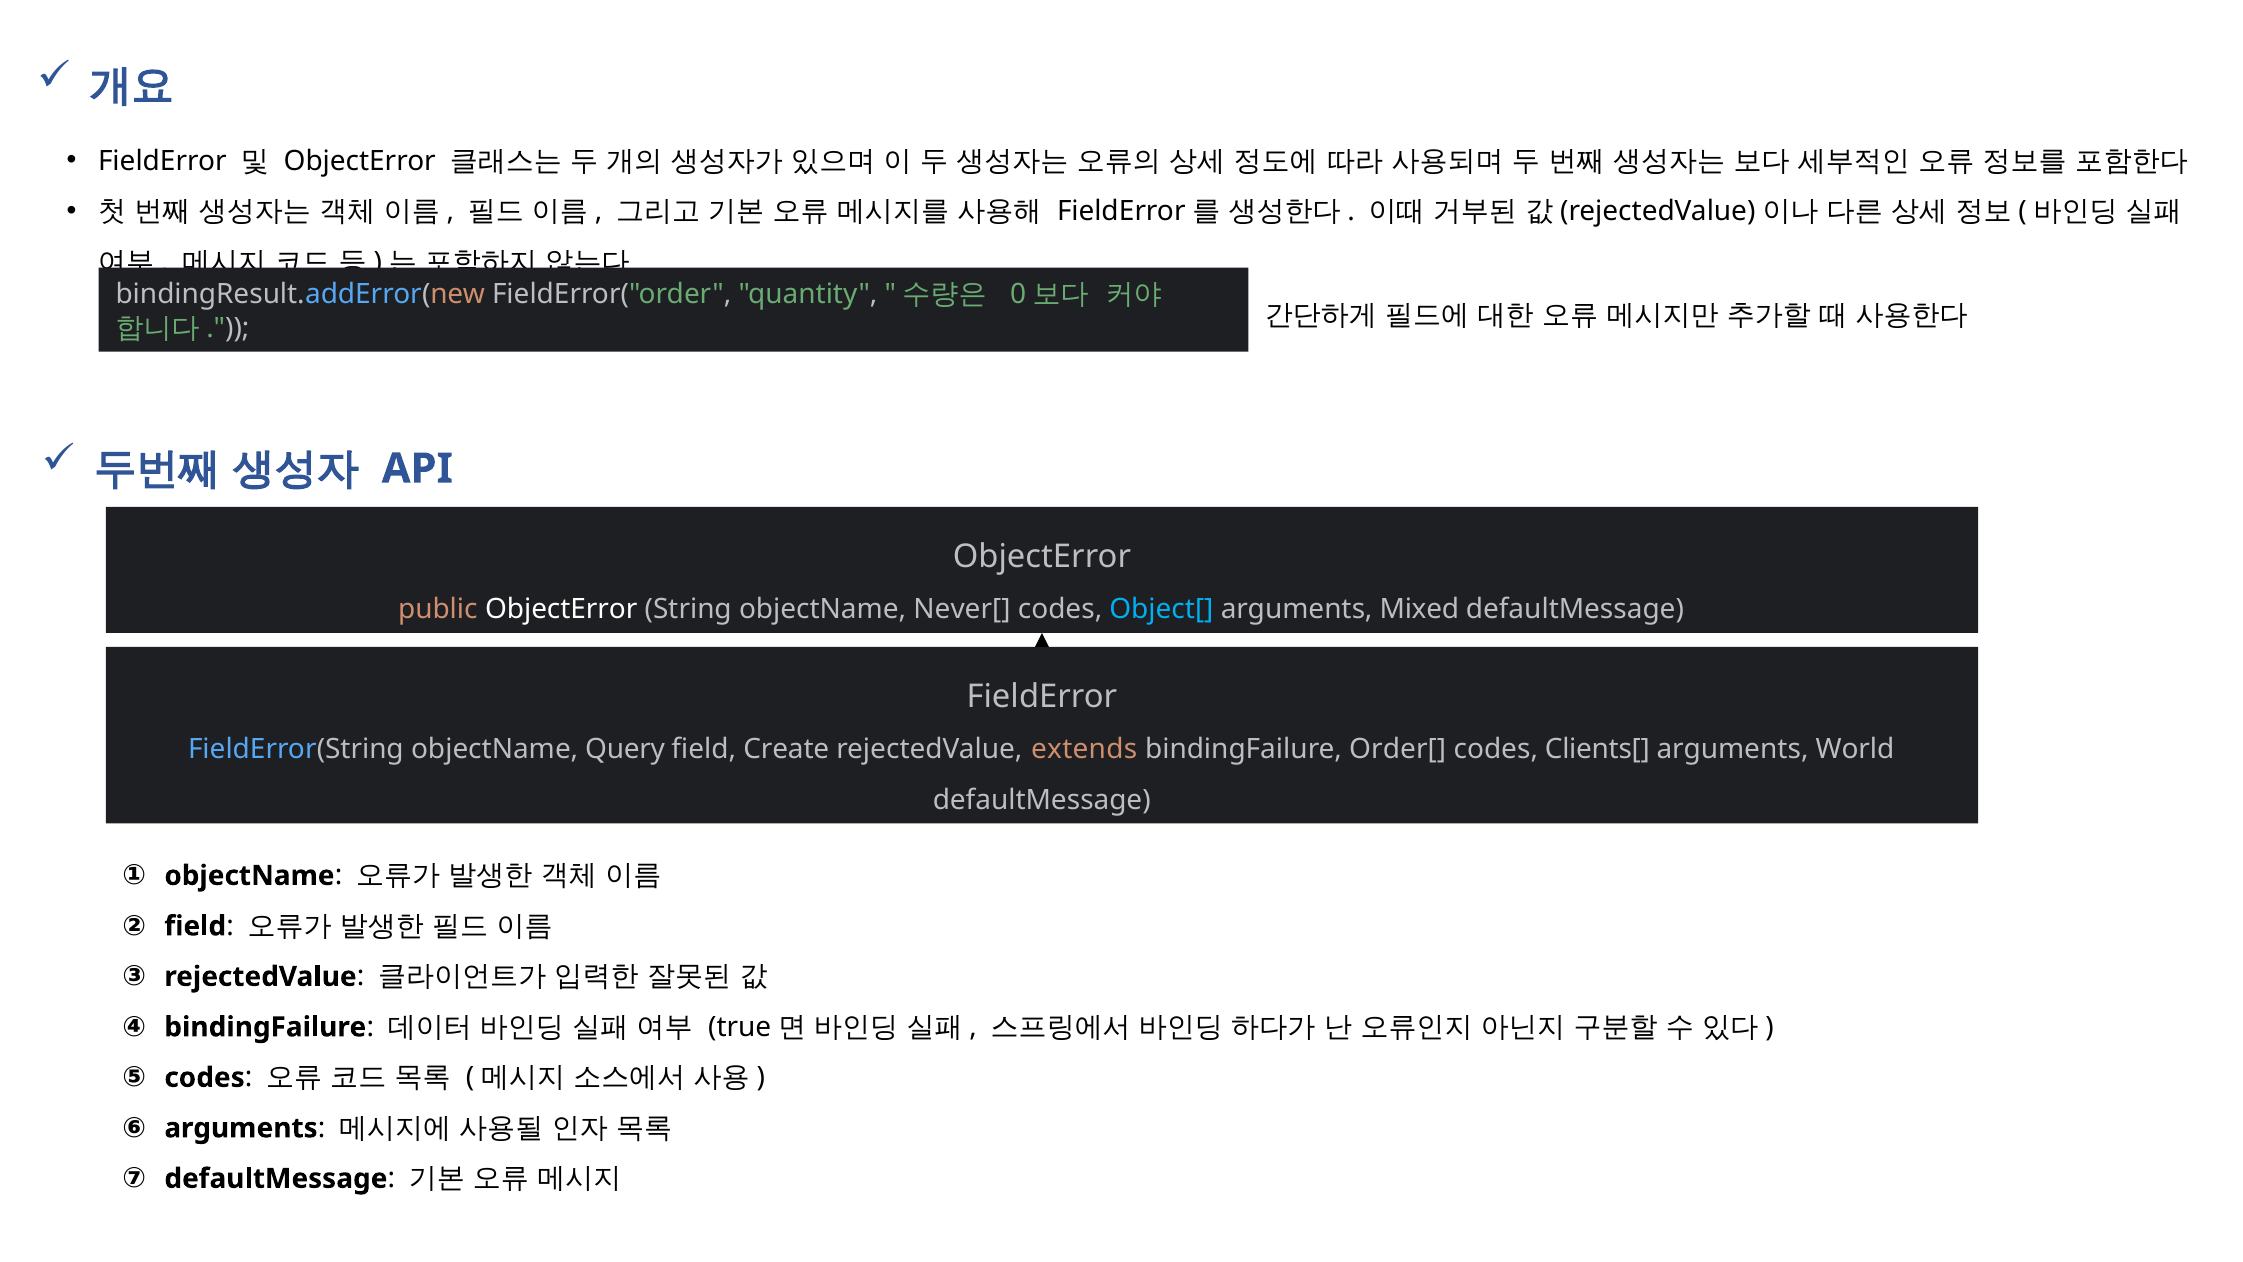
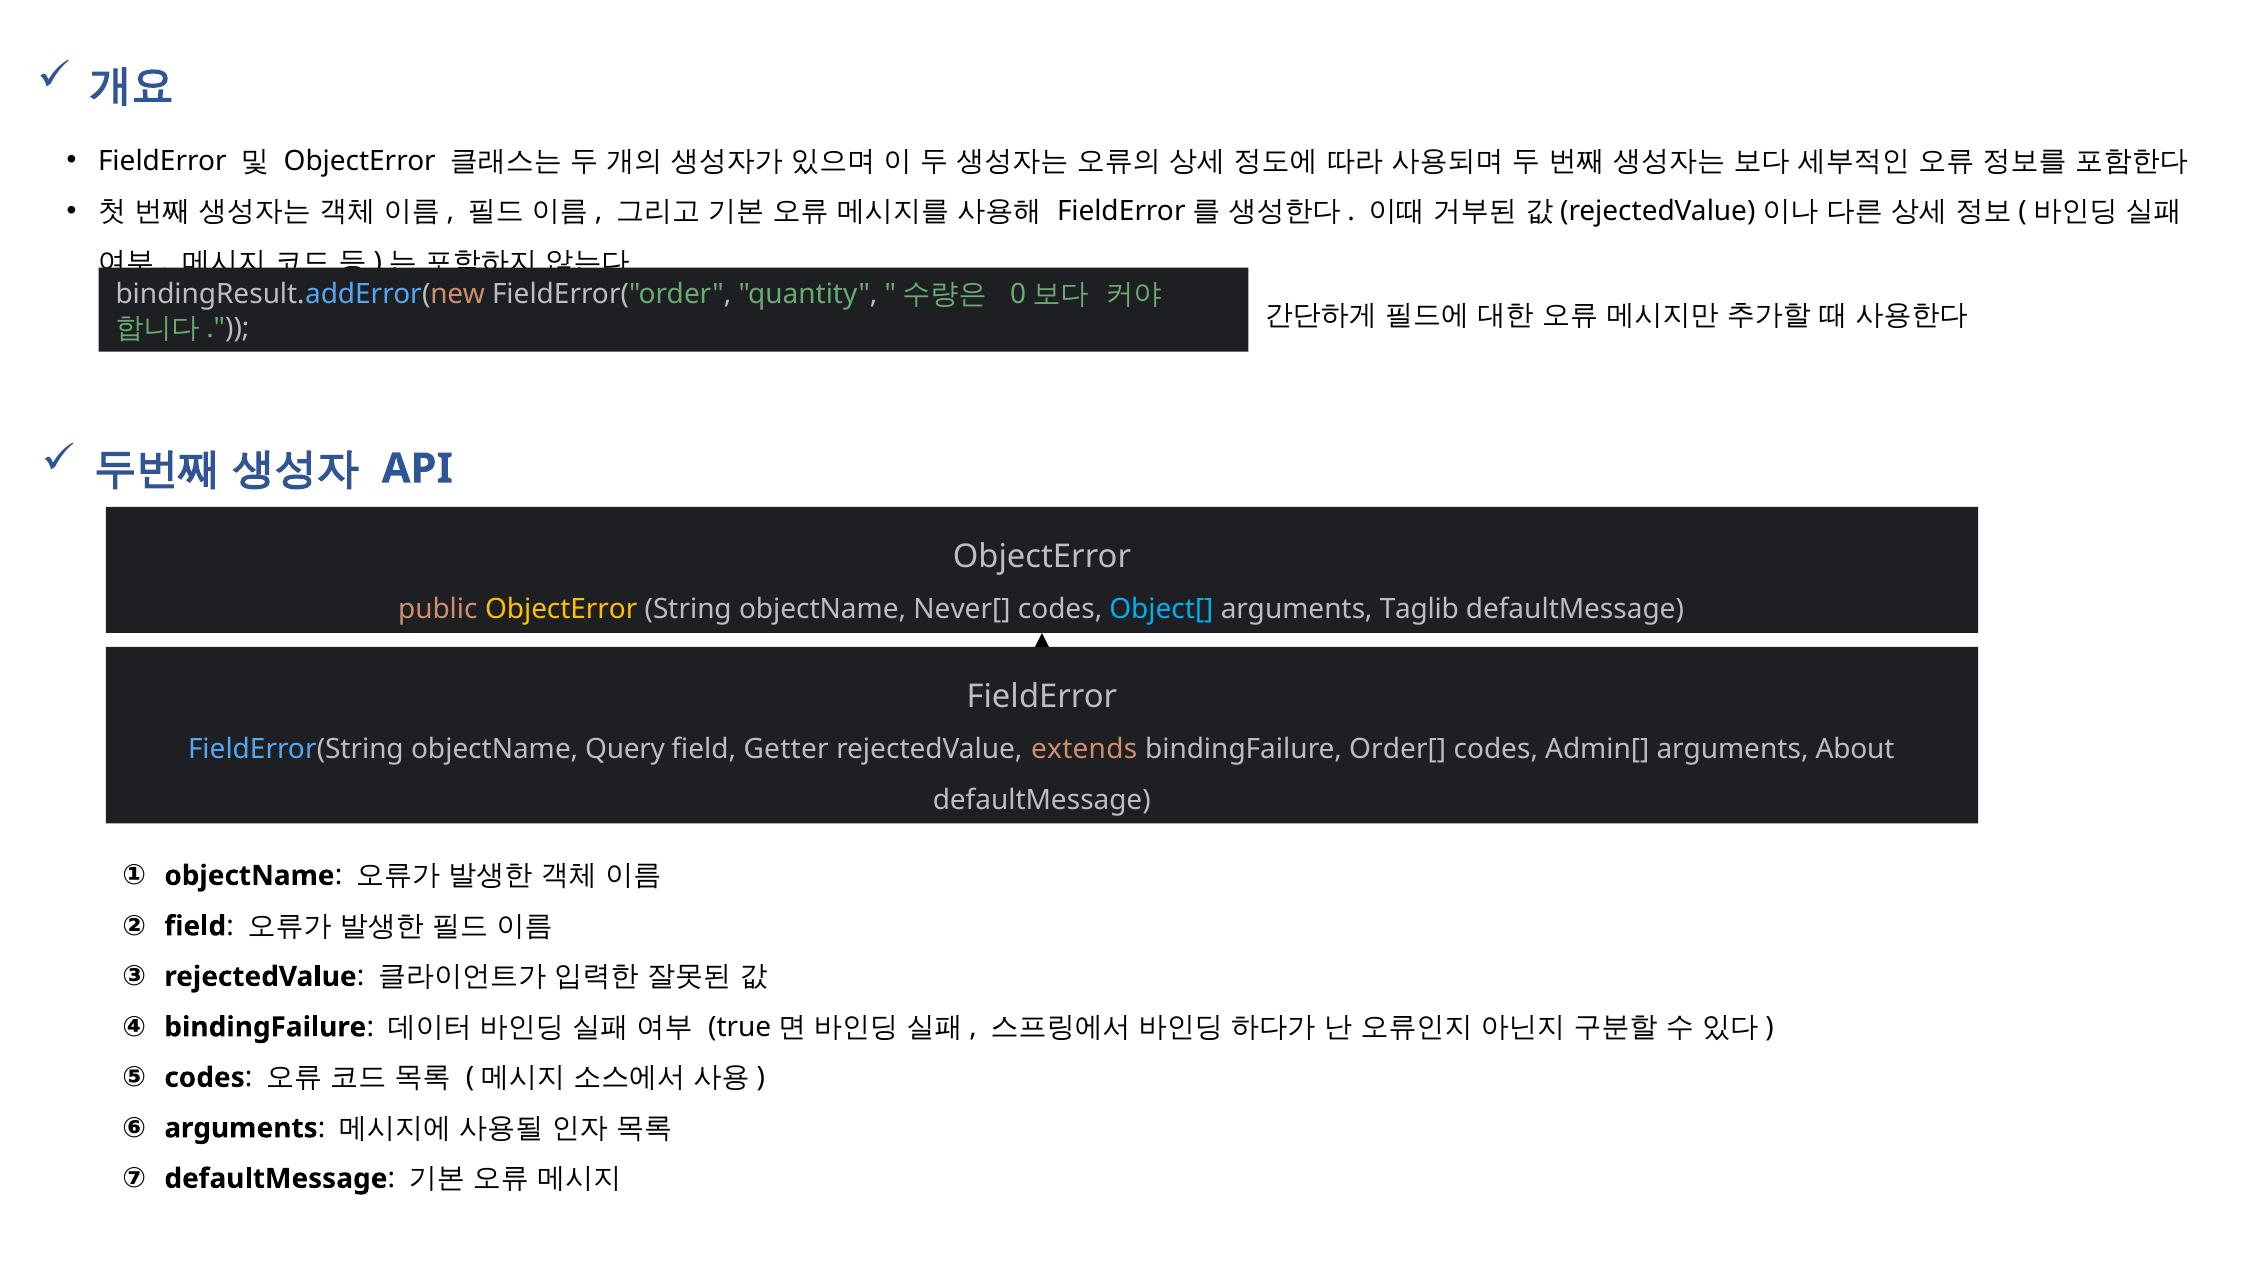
ObjectError colour: white -> yellow (561, 609)
Mixed: Mixed -> Taglib (1419, 609)
Create: Create -> Getter (786, 749)
Clients[: Clients[ -> Admin[ (1597, 749)
World: World -> About (1855, 749)
